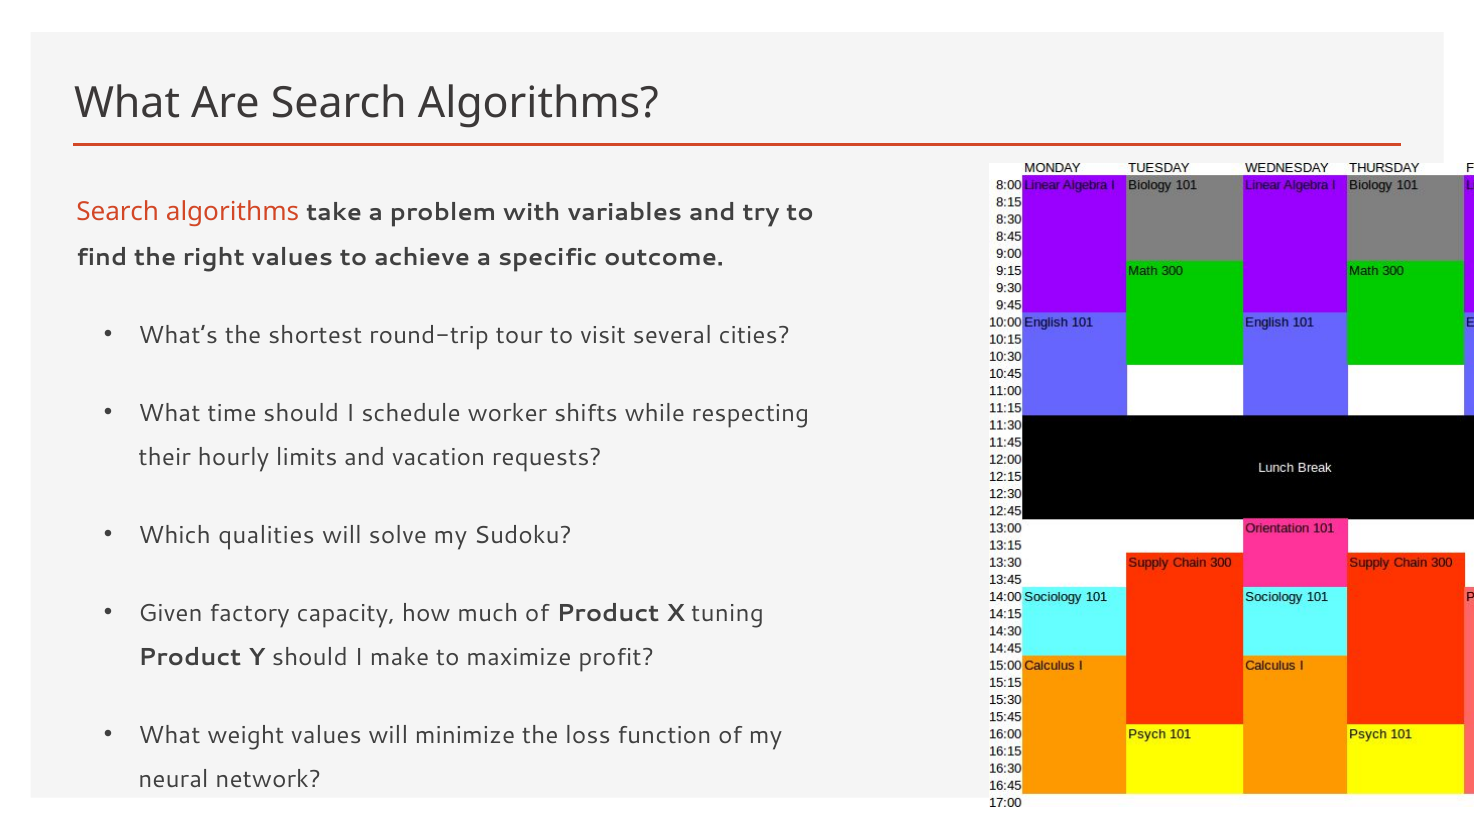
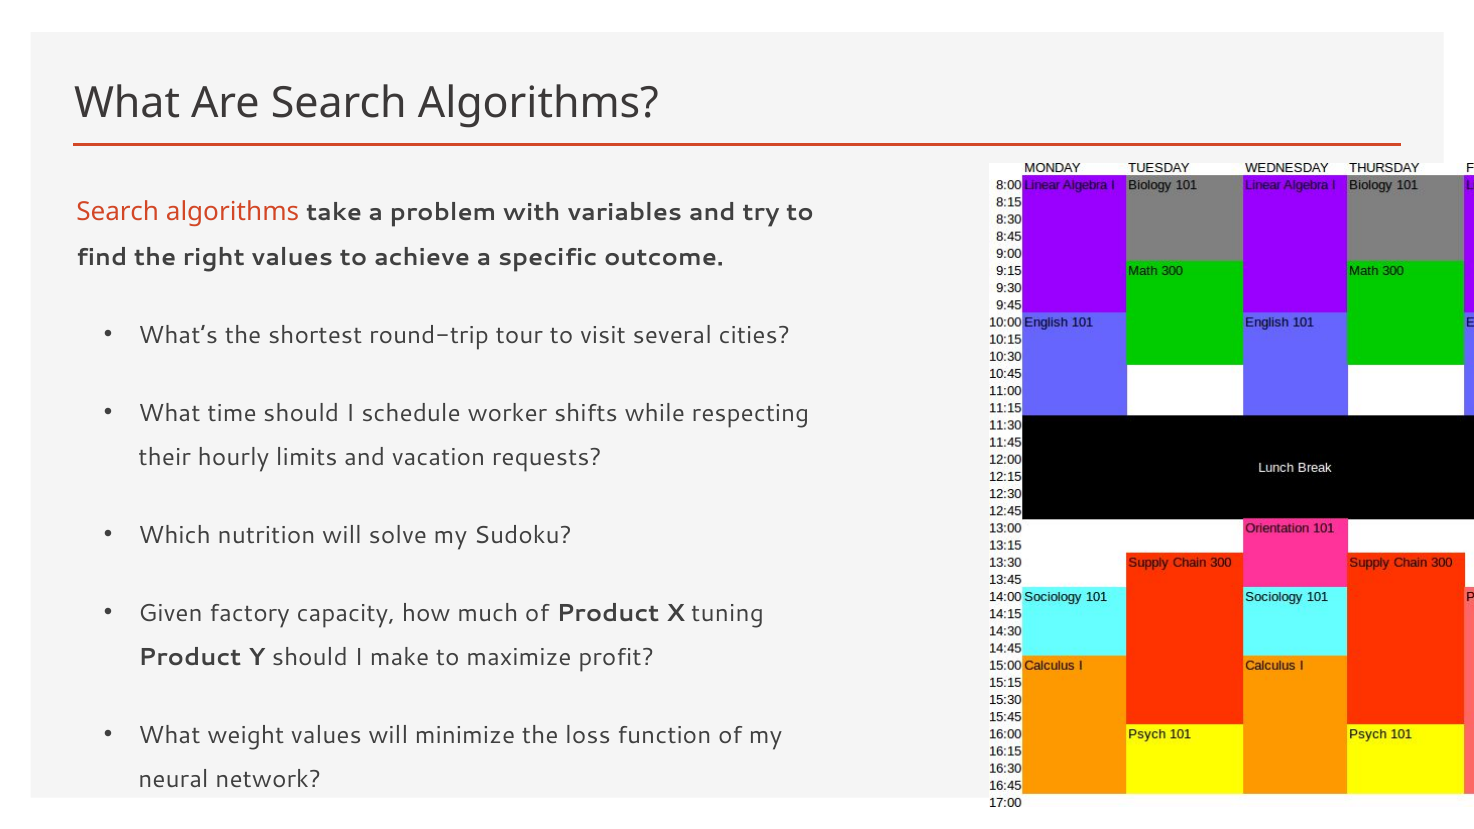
qualities: qualities -> nutrition (267, 535)
